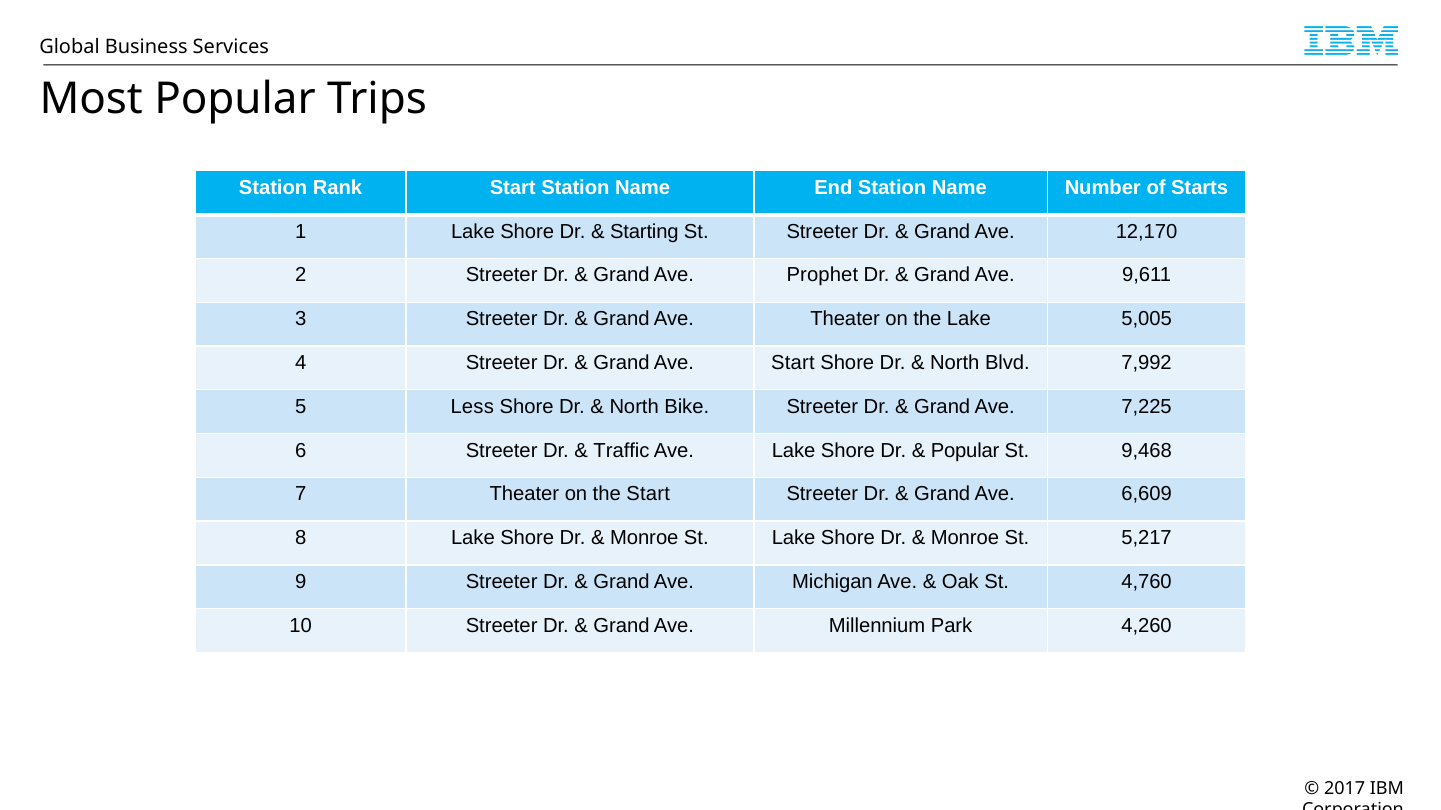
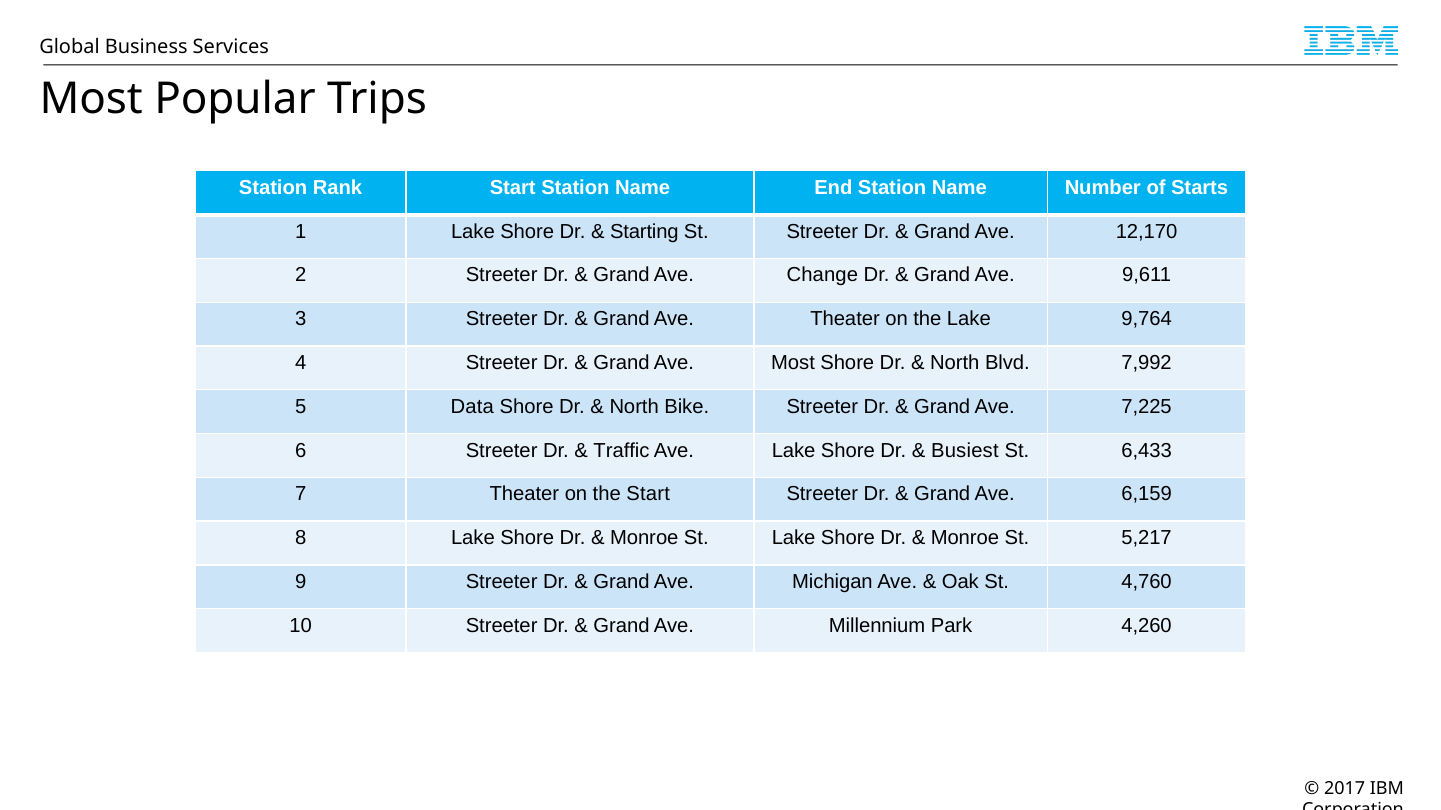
Prophet: Prophet -> Change (822, 275)
5,005: 5,005 -> 9,764 (1147, 319)
Ave Start: Start -> Most (793, 363)
Less: Less -> Data (472, 407)
Popular: Popular -> Busiest (965, 451)
9,468: 9,468 -> 6,433 (1147, 451)
6,609: 6,609 -> 6,159 (1147, 495)
